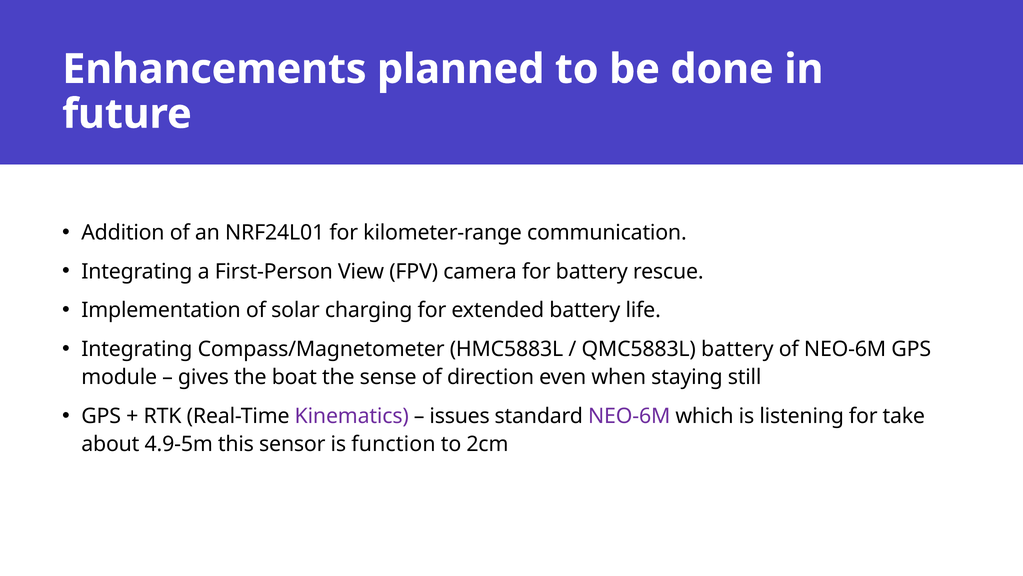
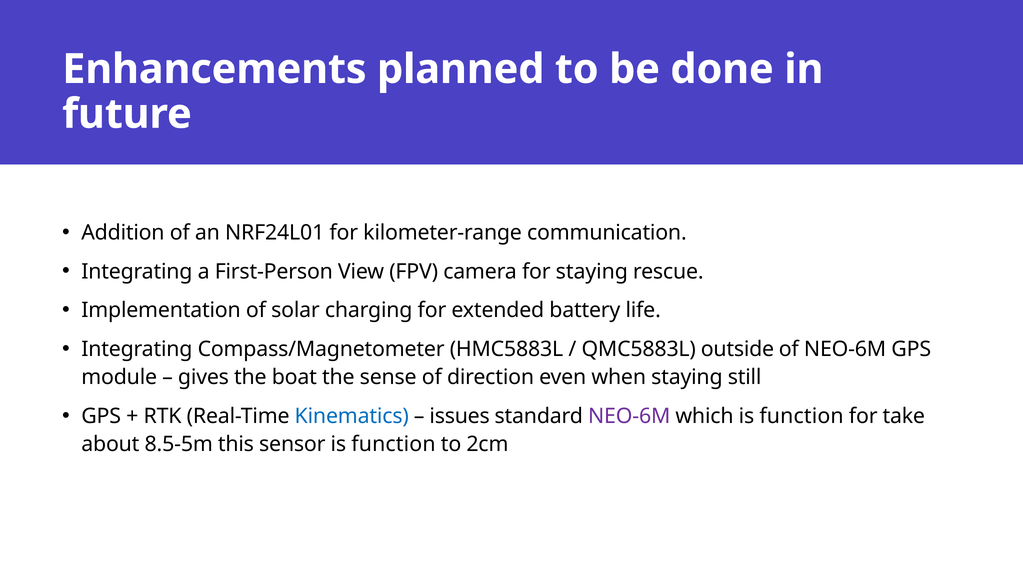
for battery: battery -> staying (592, 271)
QMC5883L battery: battery -> outside (737, 349)
Kinematics colour: purple -> blue (352, 416)
which is listening: listening -> function (802, 416)
4.9-5m: 4.9-5m -> 8.5-5m (179, 444)
